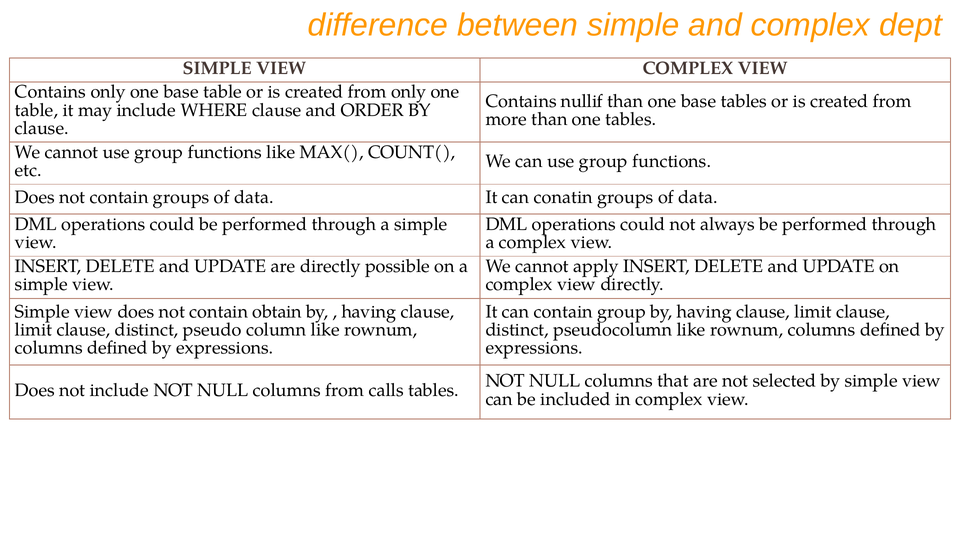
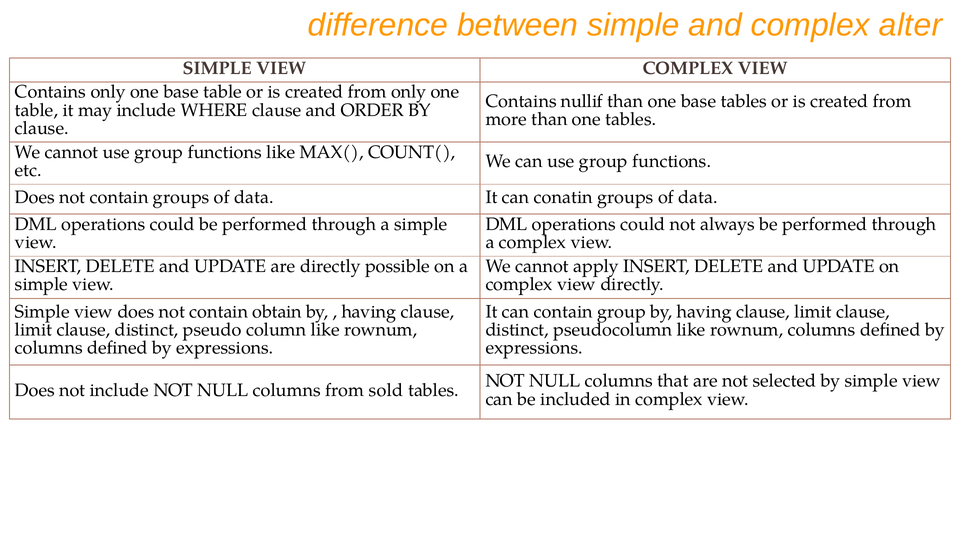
dept: dept -> alter (911, 25)
calls: calls -> sold (386, 390)
